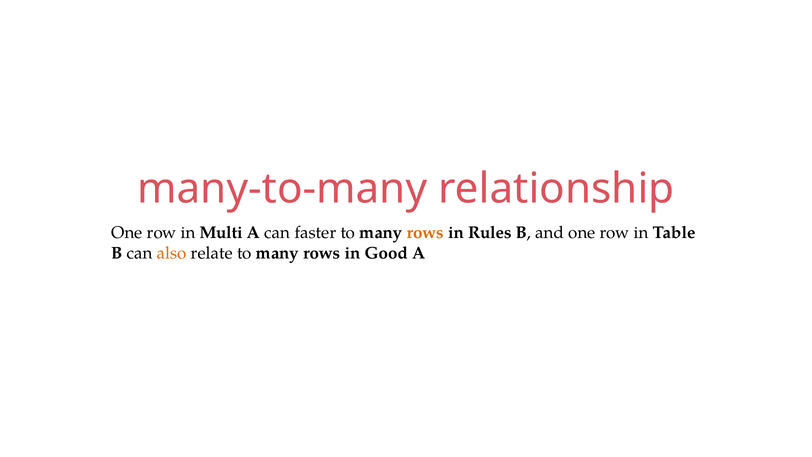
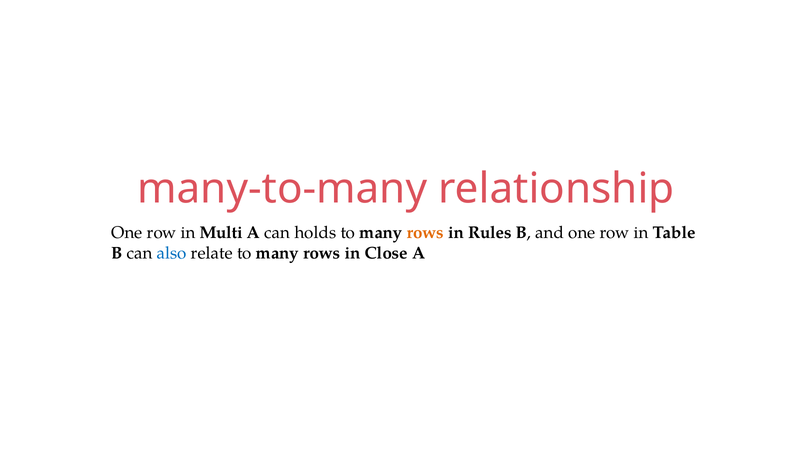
faster: faster -> holds (315, 233)
also colour: orange -> blue (172, 253)
Good: Good -> Close (386, 253)
